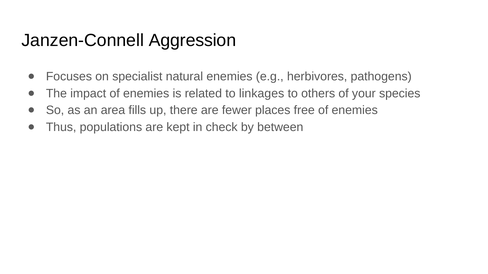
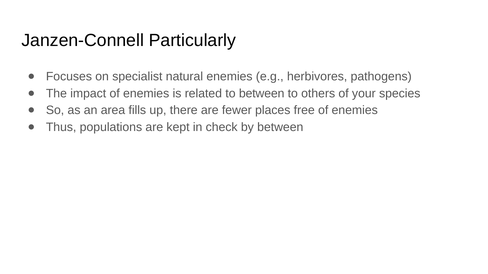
Aggression: Aggression -> Particularly (192, 40)
to linkages: linkages -> between (262, 94)
